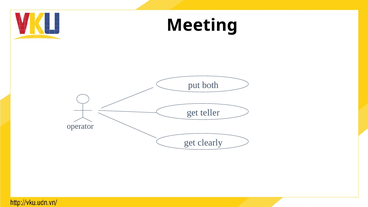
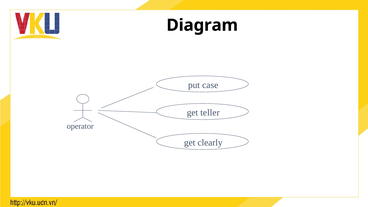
Meeting: Meeting -> Diagram (202, 25)
both: both -> case (210, 85)
